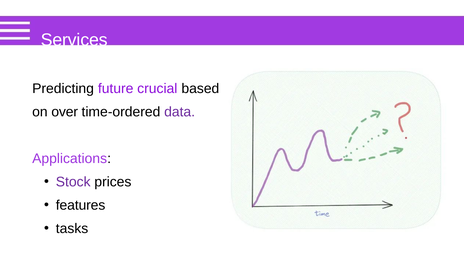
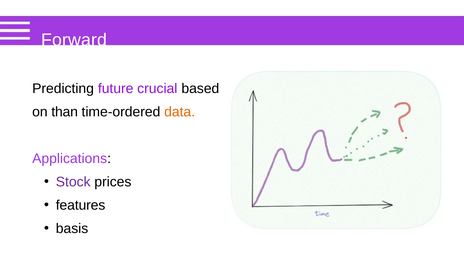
Services: Services -> Forward (74, 40)
over: over -> than (65, 112)
data colour: purple -> orange (180, 112)
tasks: tasks -> basis (72, 229)
